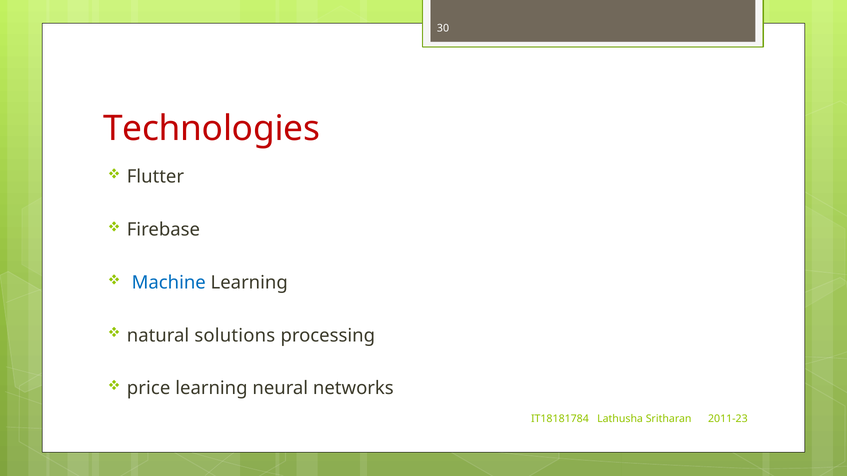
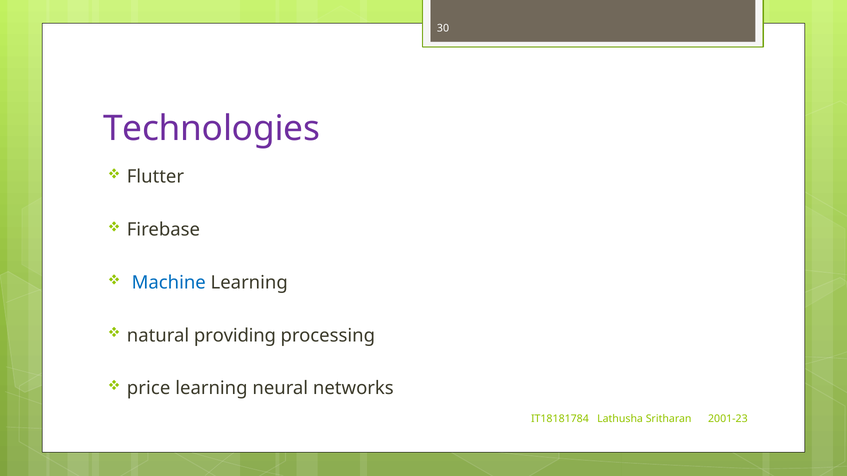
Technologies colour: red -> purple (212, 129)
solutions: solutions -> providing (235, 336)
2011-23: 2011-23 -> 2001-23 (728, 419)
